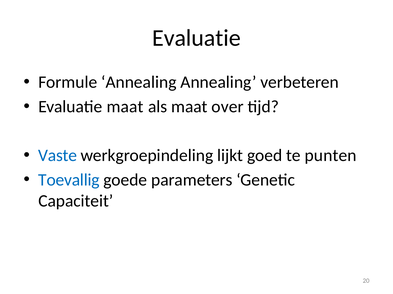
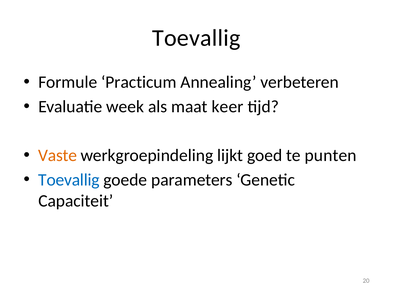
Evaluatie: Evaluatie -> Toevallig (196, 38)
Formule Annealing: Annealing -> Practicum (139, 82)
Evaluatie maat: maat -> week (125, 107)
over: over -> keer (228, 107)
Vaste colour: blue -> orange (58, 156)
